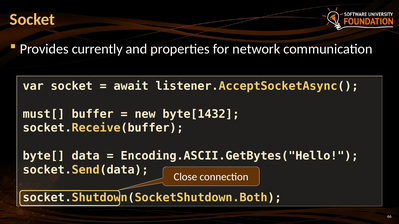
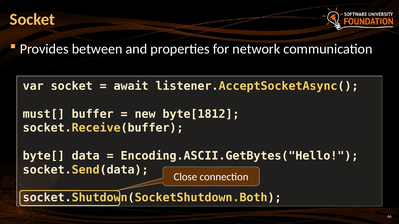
currently: currently -> between (97, 49)
byte[1432: byte[1432 -> byte[1812 (201, 114)
